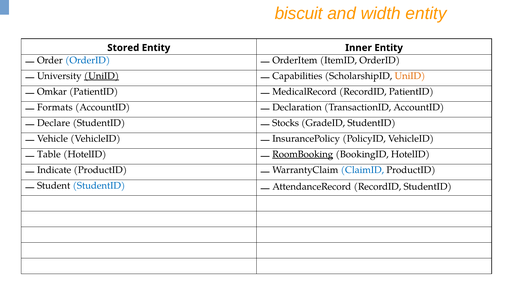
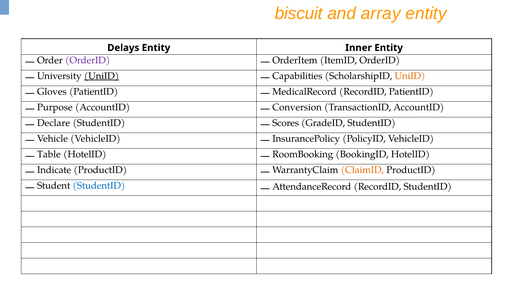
width: width -> array (381, 13)
Stored: Stored -> Delays (123, 48)
OrderID colour: blue -> purple (88, 60)
Omkar: Omkar -> Gloves (52, 91)
Formats: Formats -> Purpose (55, 107)
Declaration: Declaration -> Conversion (297, 107)
Stocks: Stocks -> Scores (286, 123)
RoomBooking underline: present -> none (303, 154)
ClaimID colour: blue -> orange (362, 170)
